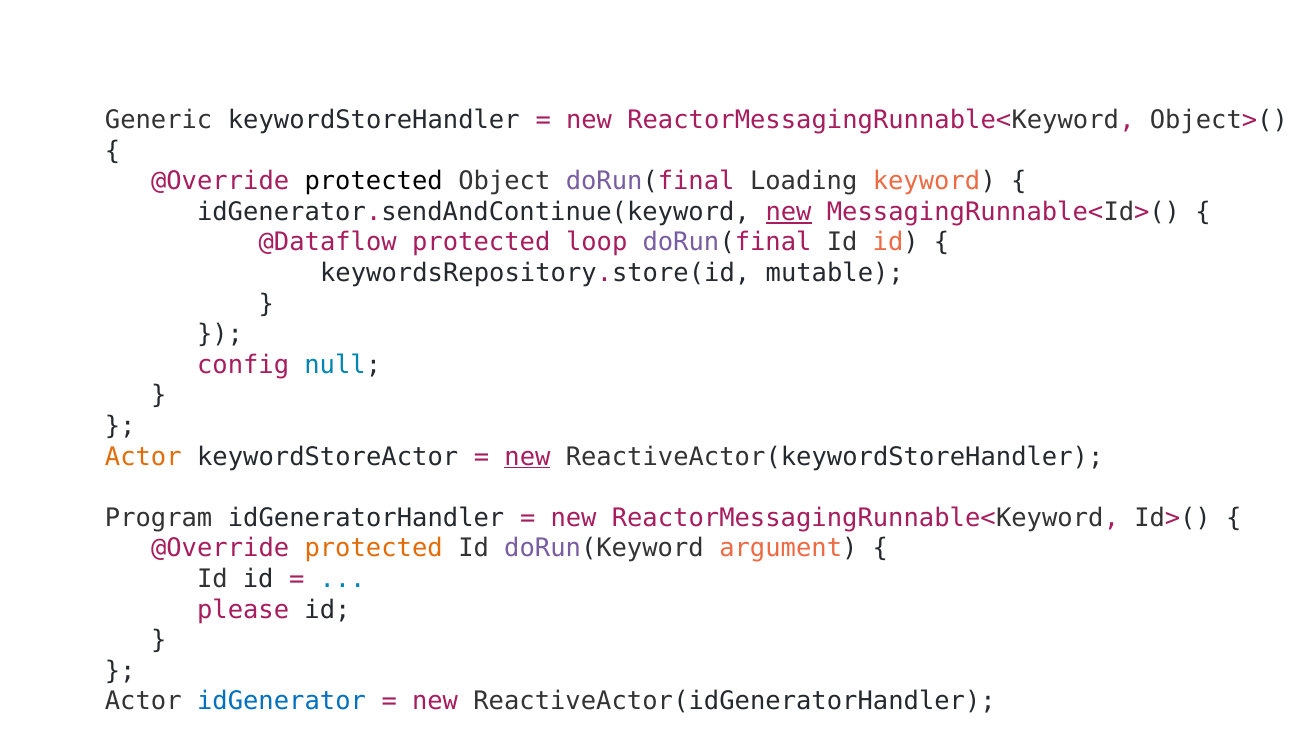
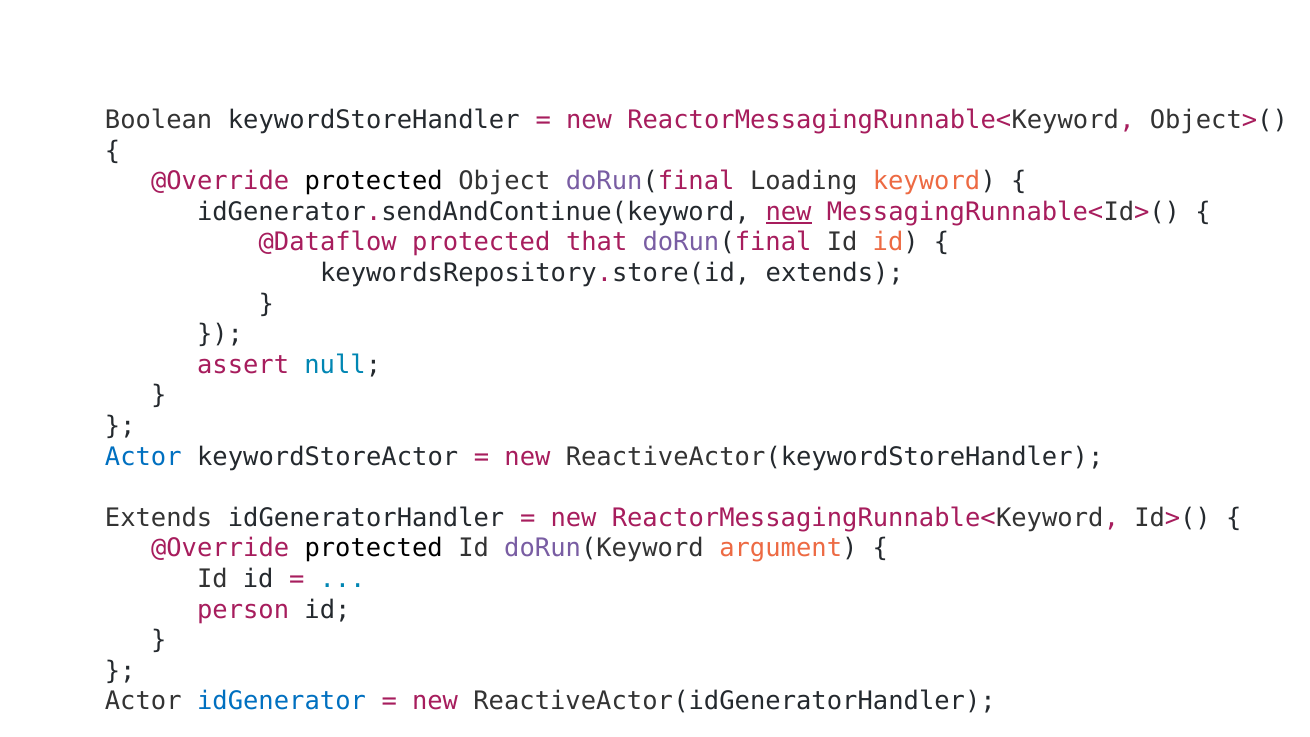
Generic: Generic -> Boolean (159, 120)
loop: loop -> that (597, 243)
keywordsRepository.store(id mutable: mutable -> extends (835, 273)
config: config -> assert (243, 365)
Actor colour: orange -> blue (143, 457)
new underline: present -> none (527, 457)
Program: Program -> Extends (159, 518)
protected colour: orange -> black (374, 548)
please: please -> person (243, 610)
